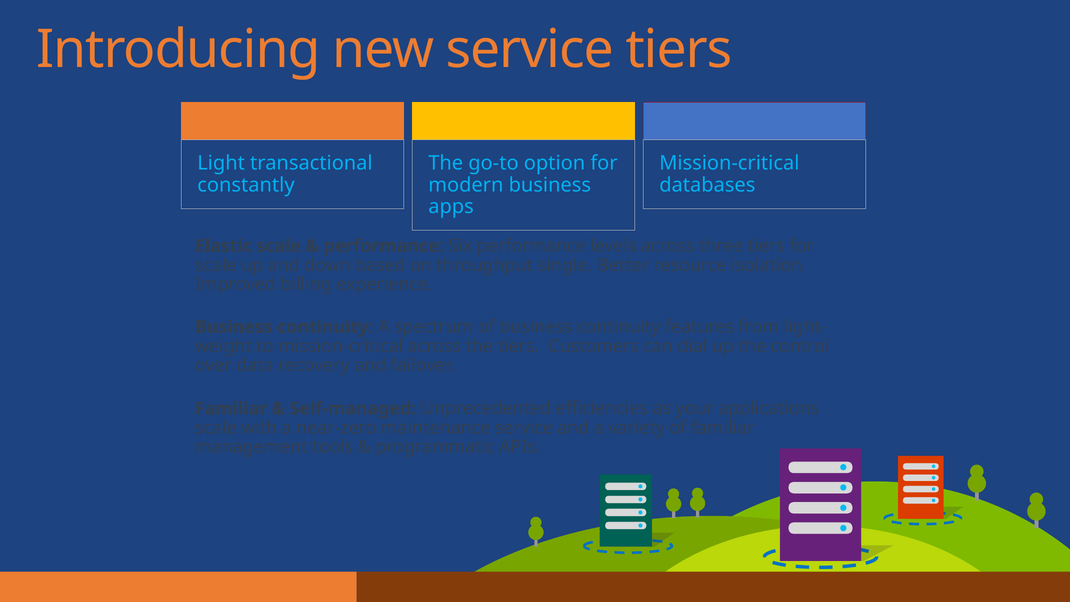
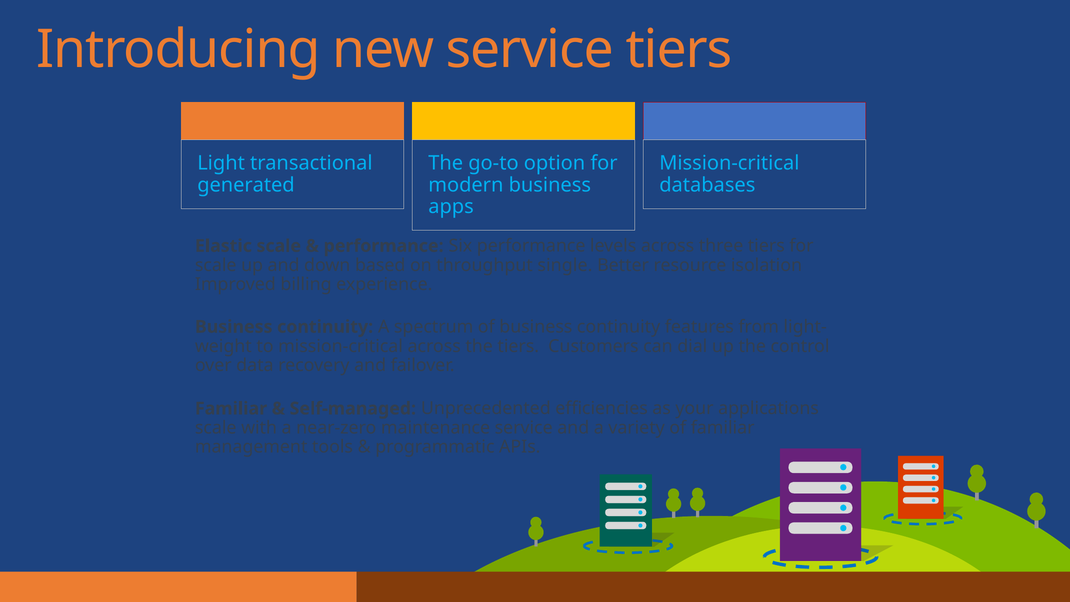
constantly: constantly -> generated (246, 185)
